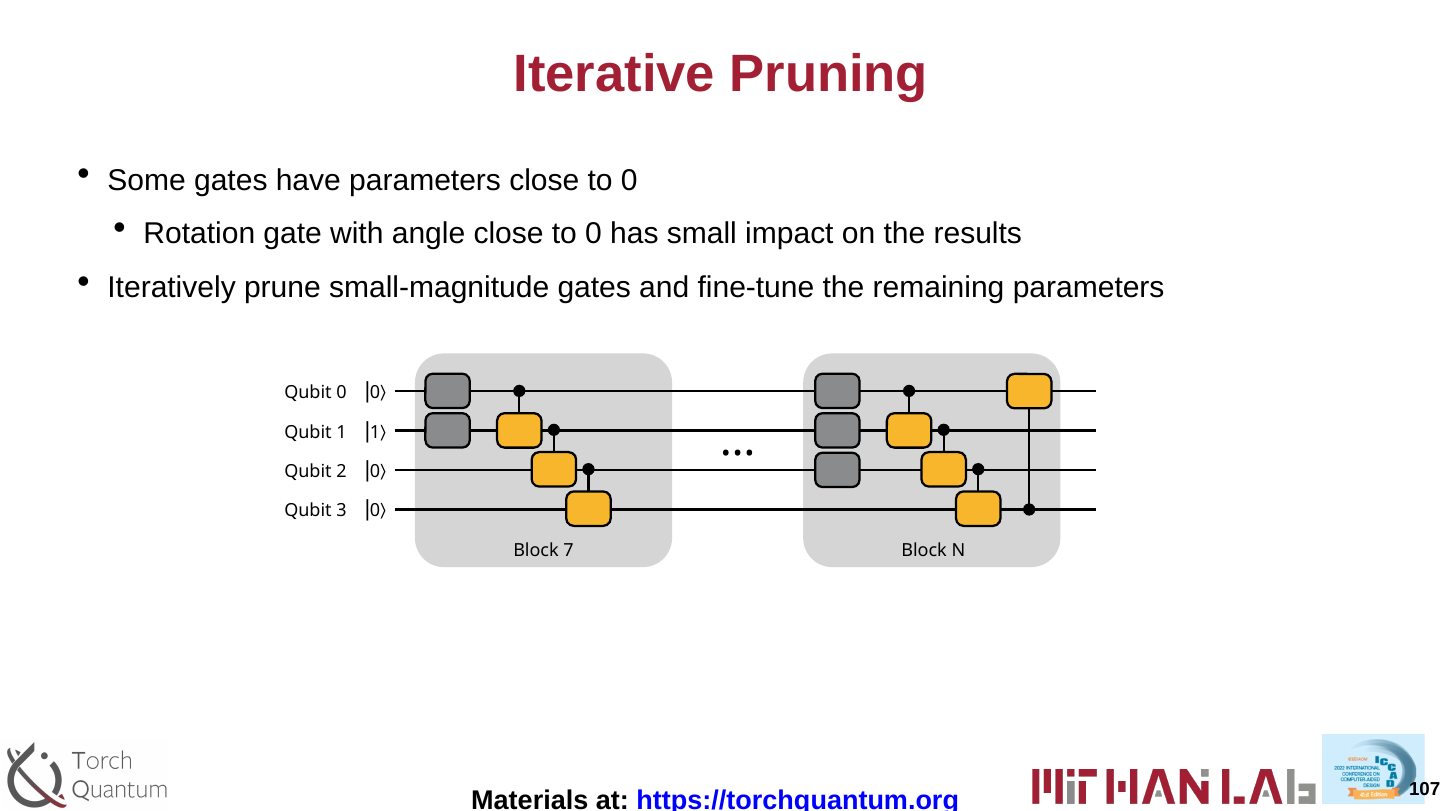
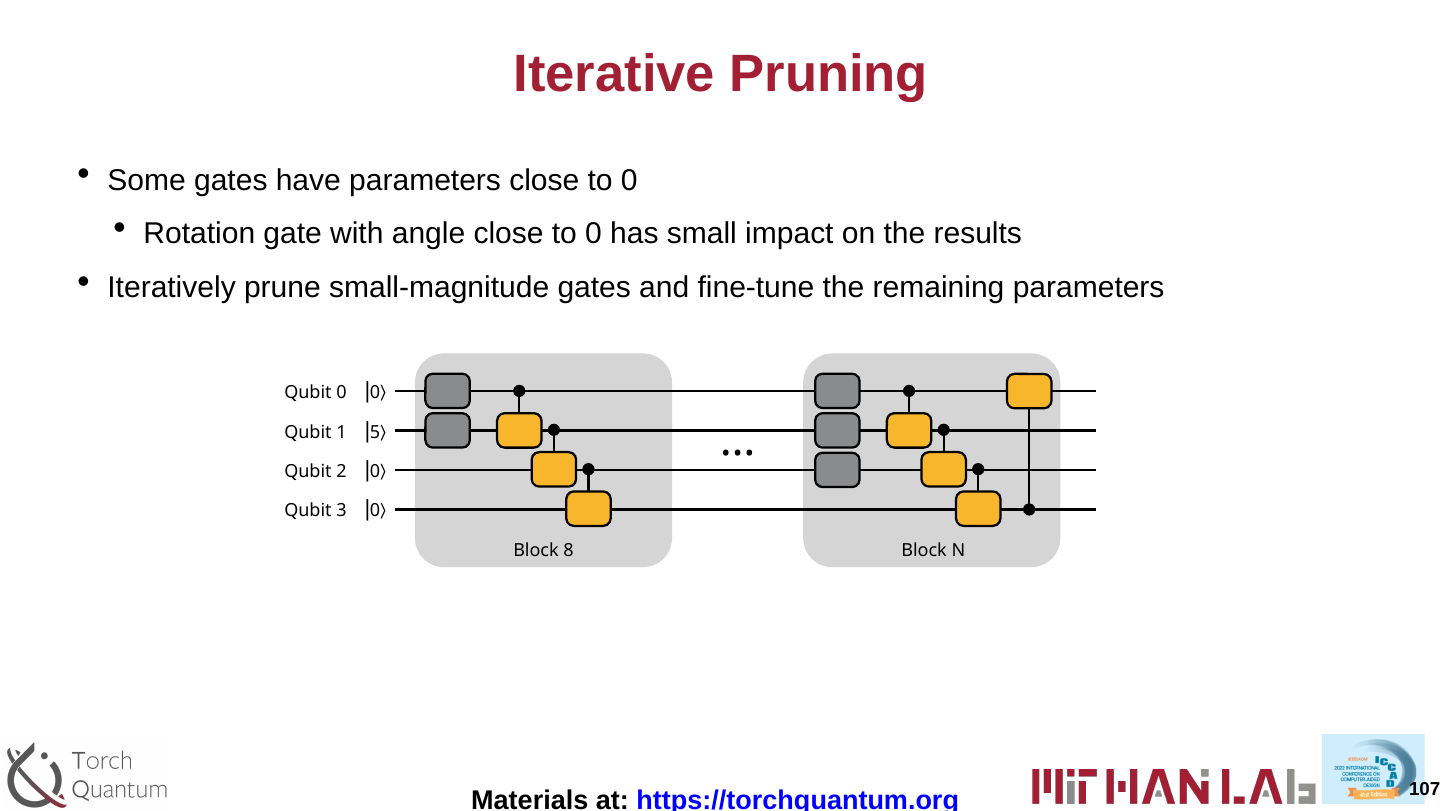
1 1: 1 -> 5 (375, 432)
7: 7 -> 8 (569, 550)
